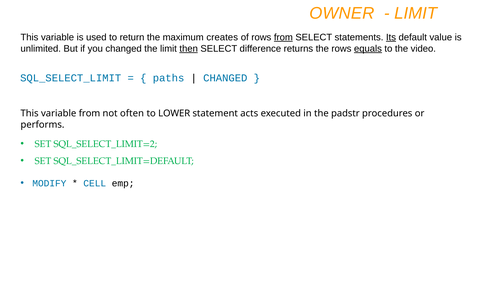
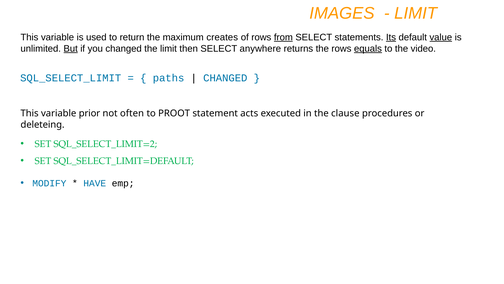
OWNER: OWNER -> IMAGES (342, 13)
value underline: none -> present (441, 37)
But underline: none -> present (71, 49)
then underline: present -> none (189, 49)
difference: difference -> anywhere (260, 49)
variable from: from -> prior (89, 113)
LOWER: LOWER -> PROOT (174, 113)
padstr: padstr -> clause (345, 113)
performs: performs -> deleteing (43, 124)
CELL: CELL -> HAVE (95, 183)
